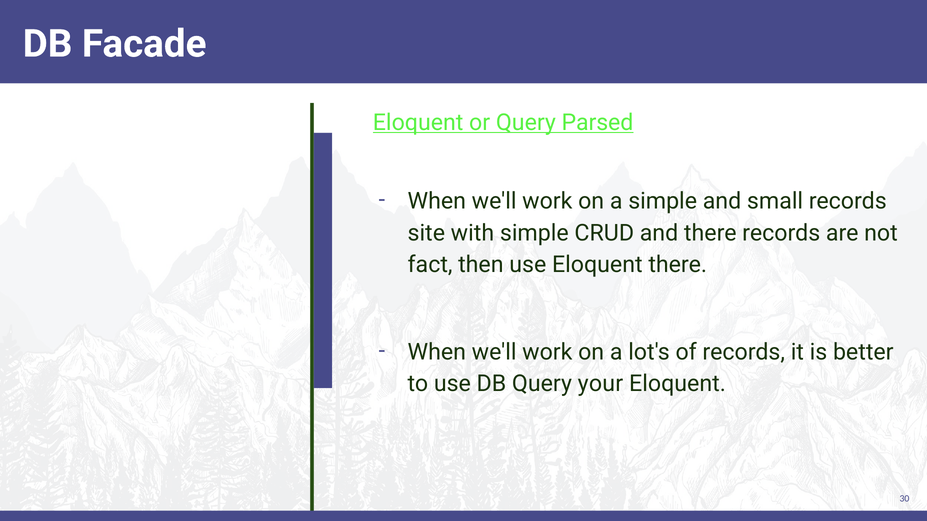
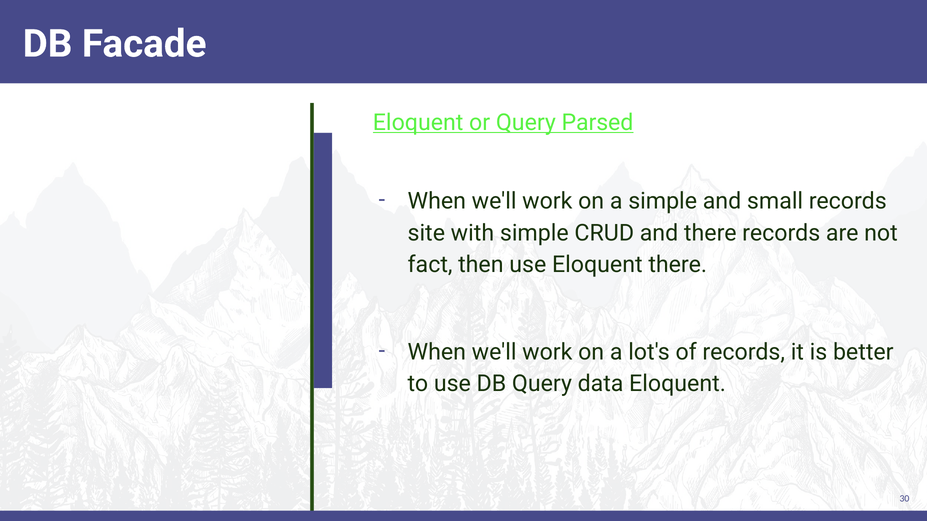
your: your -> data (601, 384)
